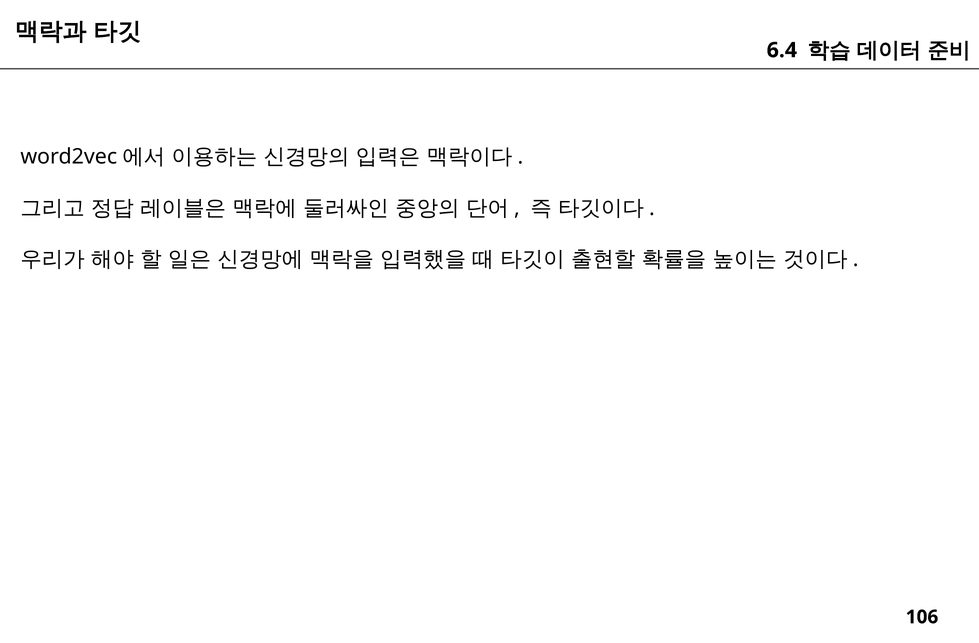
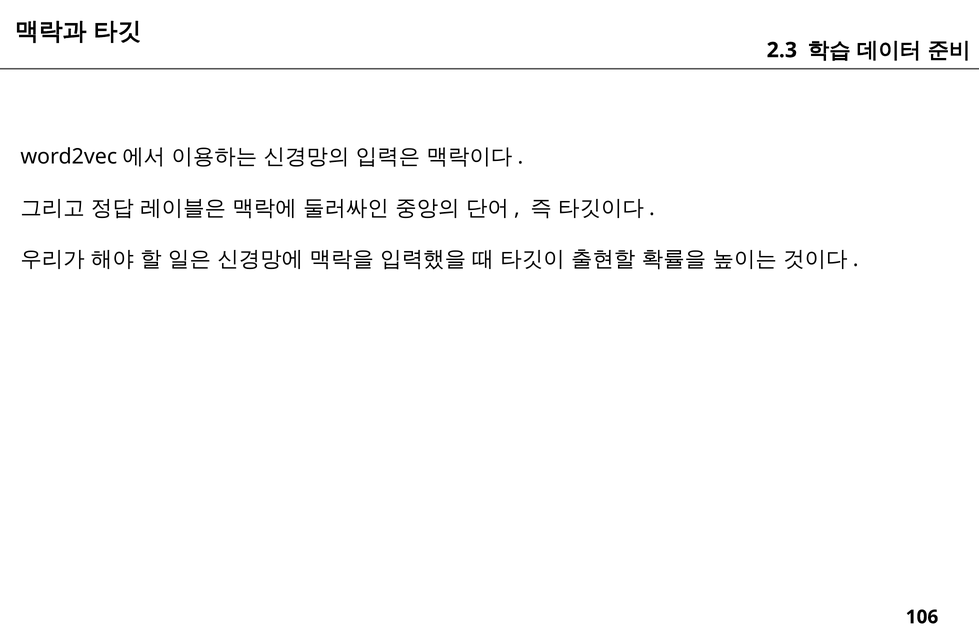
6.4: 6.4 -> 2.3 (782, 50)
